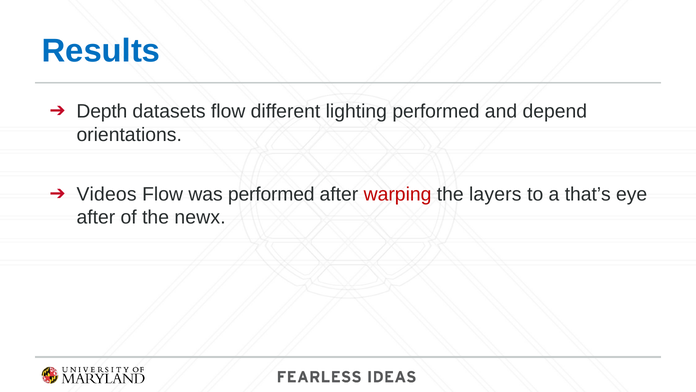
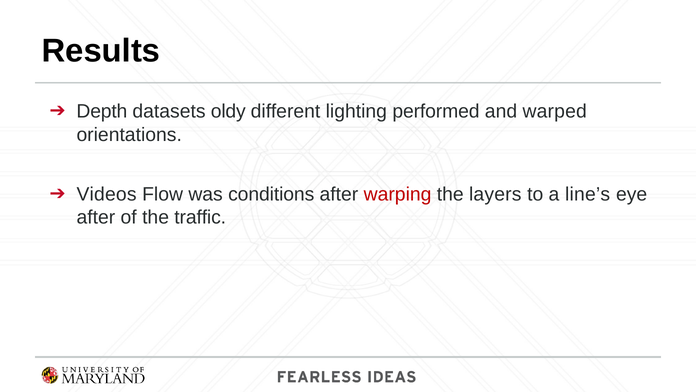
Results colour: blue -> black (101, 51)
datasets flow: flow -> oldy (228, 111)
depend: depend -> warped (555, 111)
was performed: performed -> conditions (271, 194)
that’s: that’s -> line’s (588, 194)
newx: newx -> traffic (200, 217)
